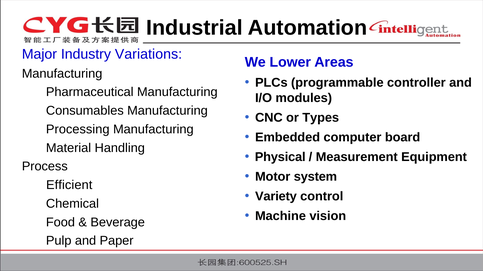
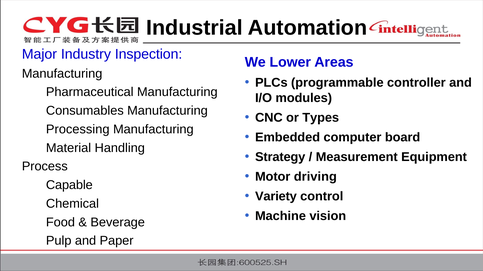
Variations: Variations -> Inspection (149, 54)
Physical: Physical -> Strategy (280, 157)
system: system -> driving (315, 177)
Efficient: Efficient -> Capable (69, 185)
